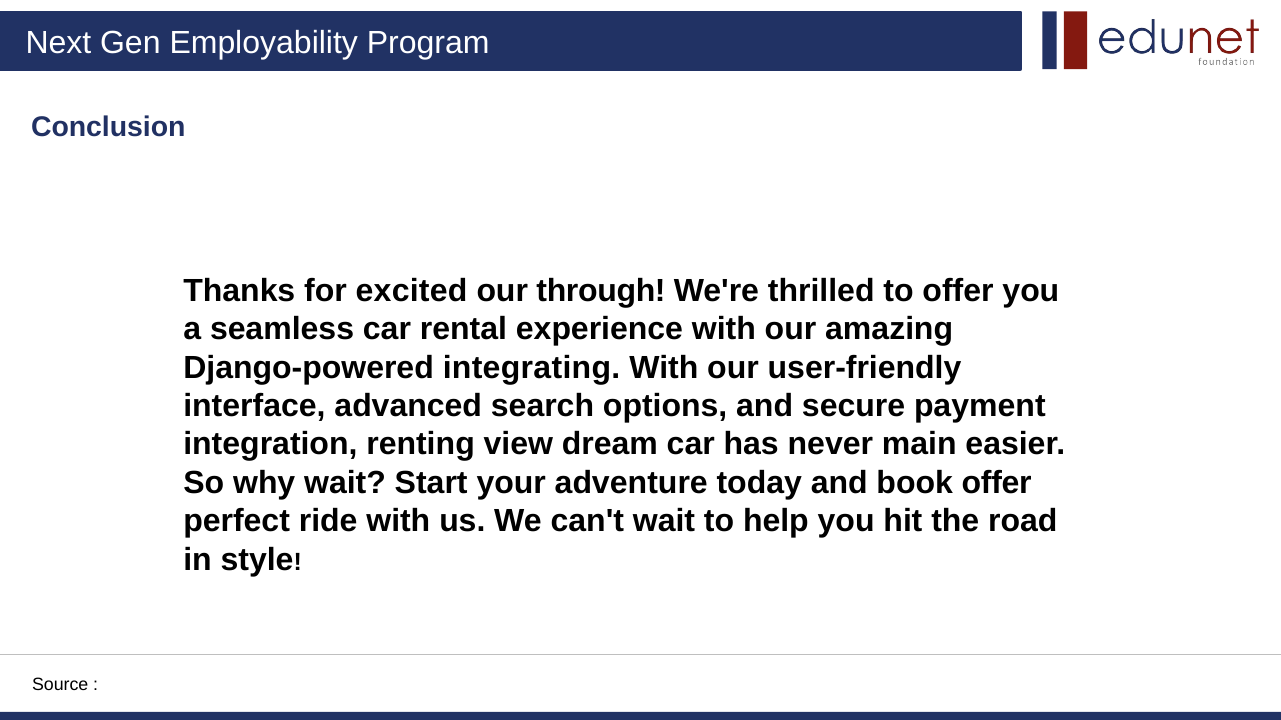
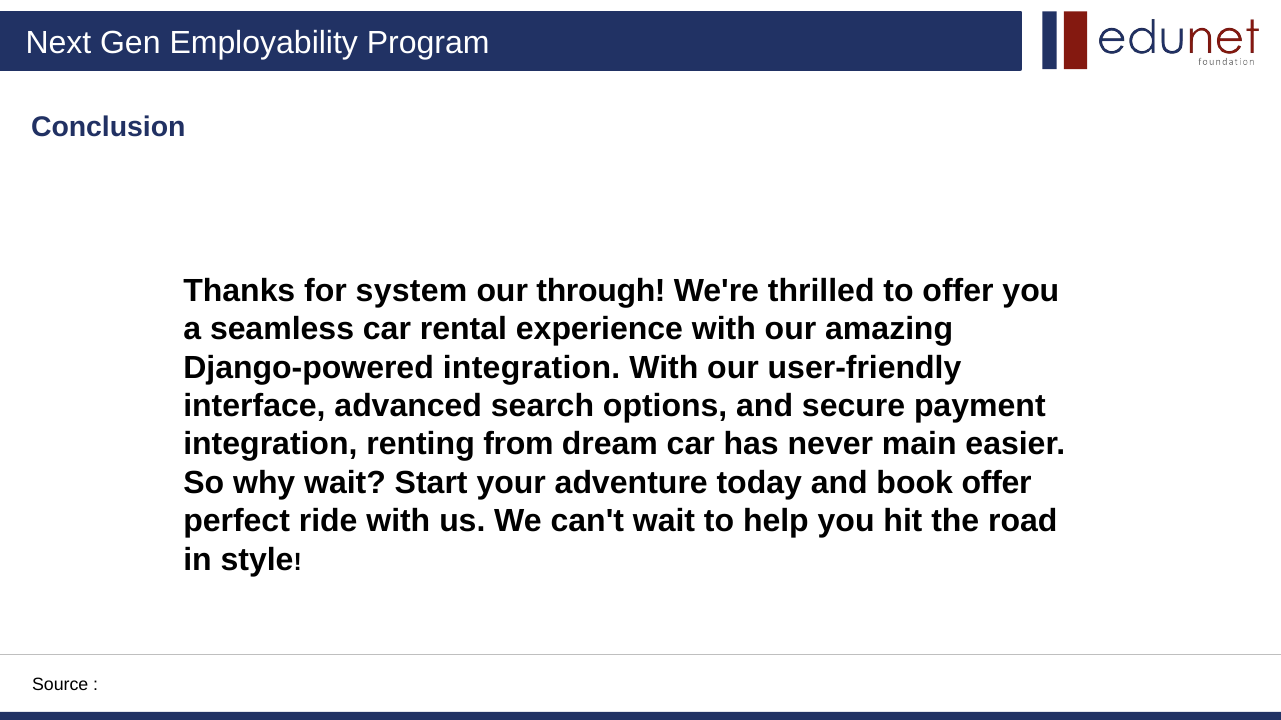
excited: excited -> system (412, 291)
Django-powered integrating: integrating -> integration (531, 368)
view: view -> from (518, 445)
